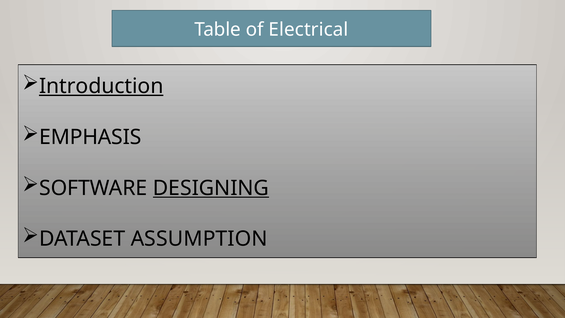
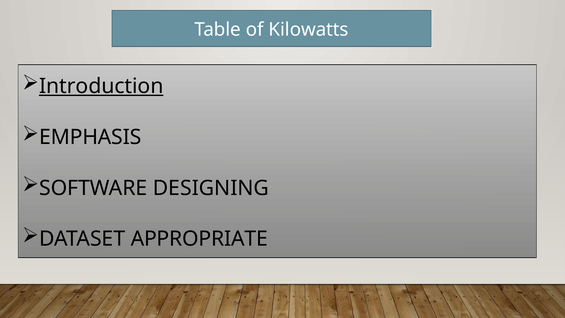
Electrical: Electrical -> Kilowatts (309, 30)
DESIGNING underline: present -> none (211, 188)
ASSUMPTION: ASSUMPTION -> APPROPRIATE (199, 239)
